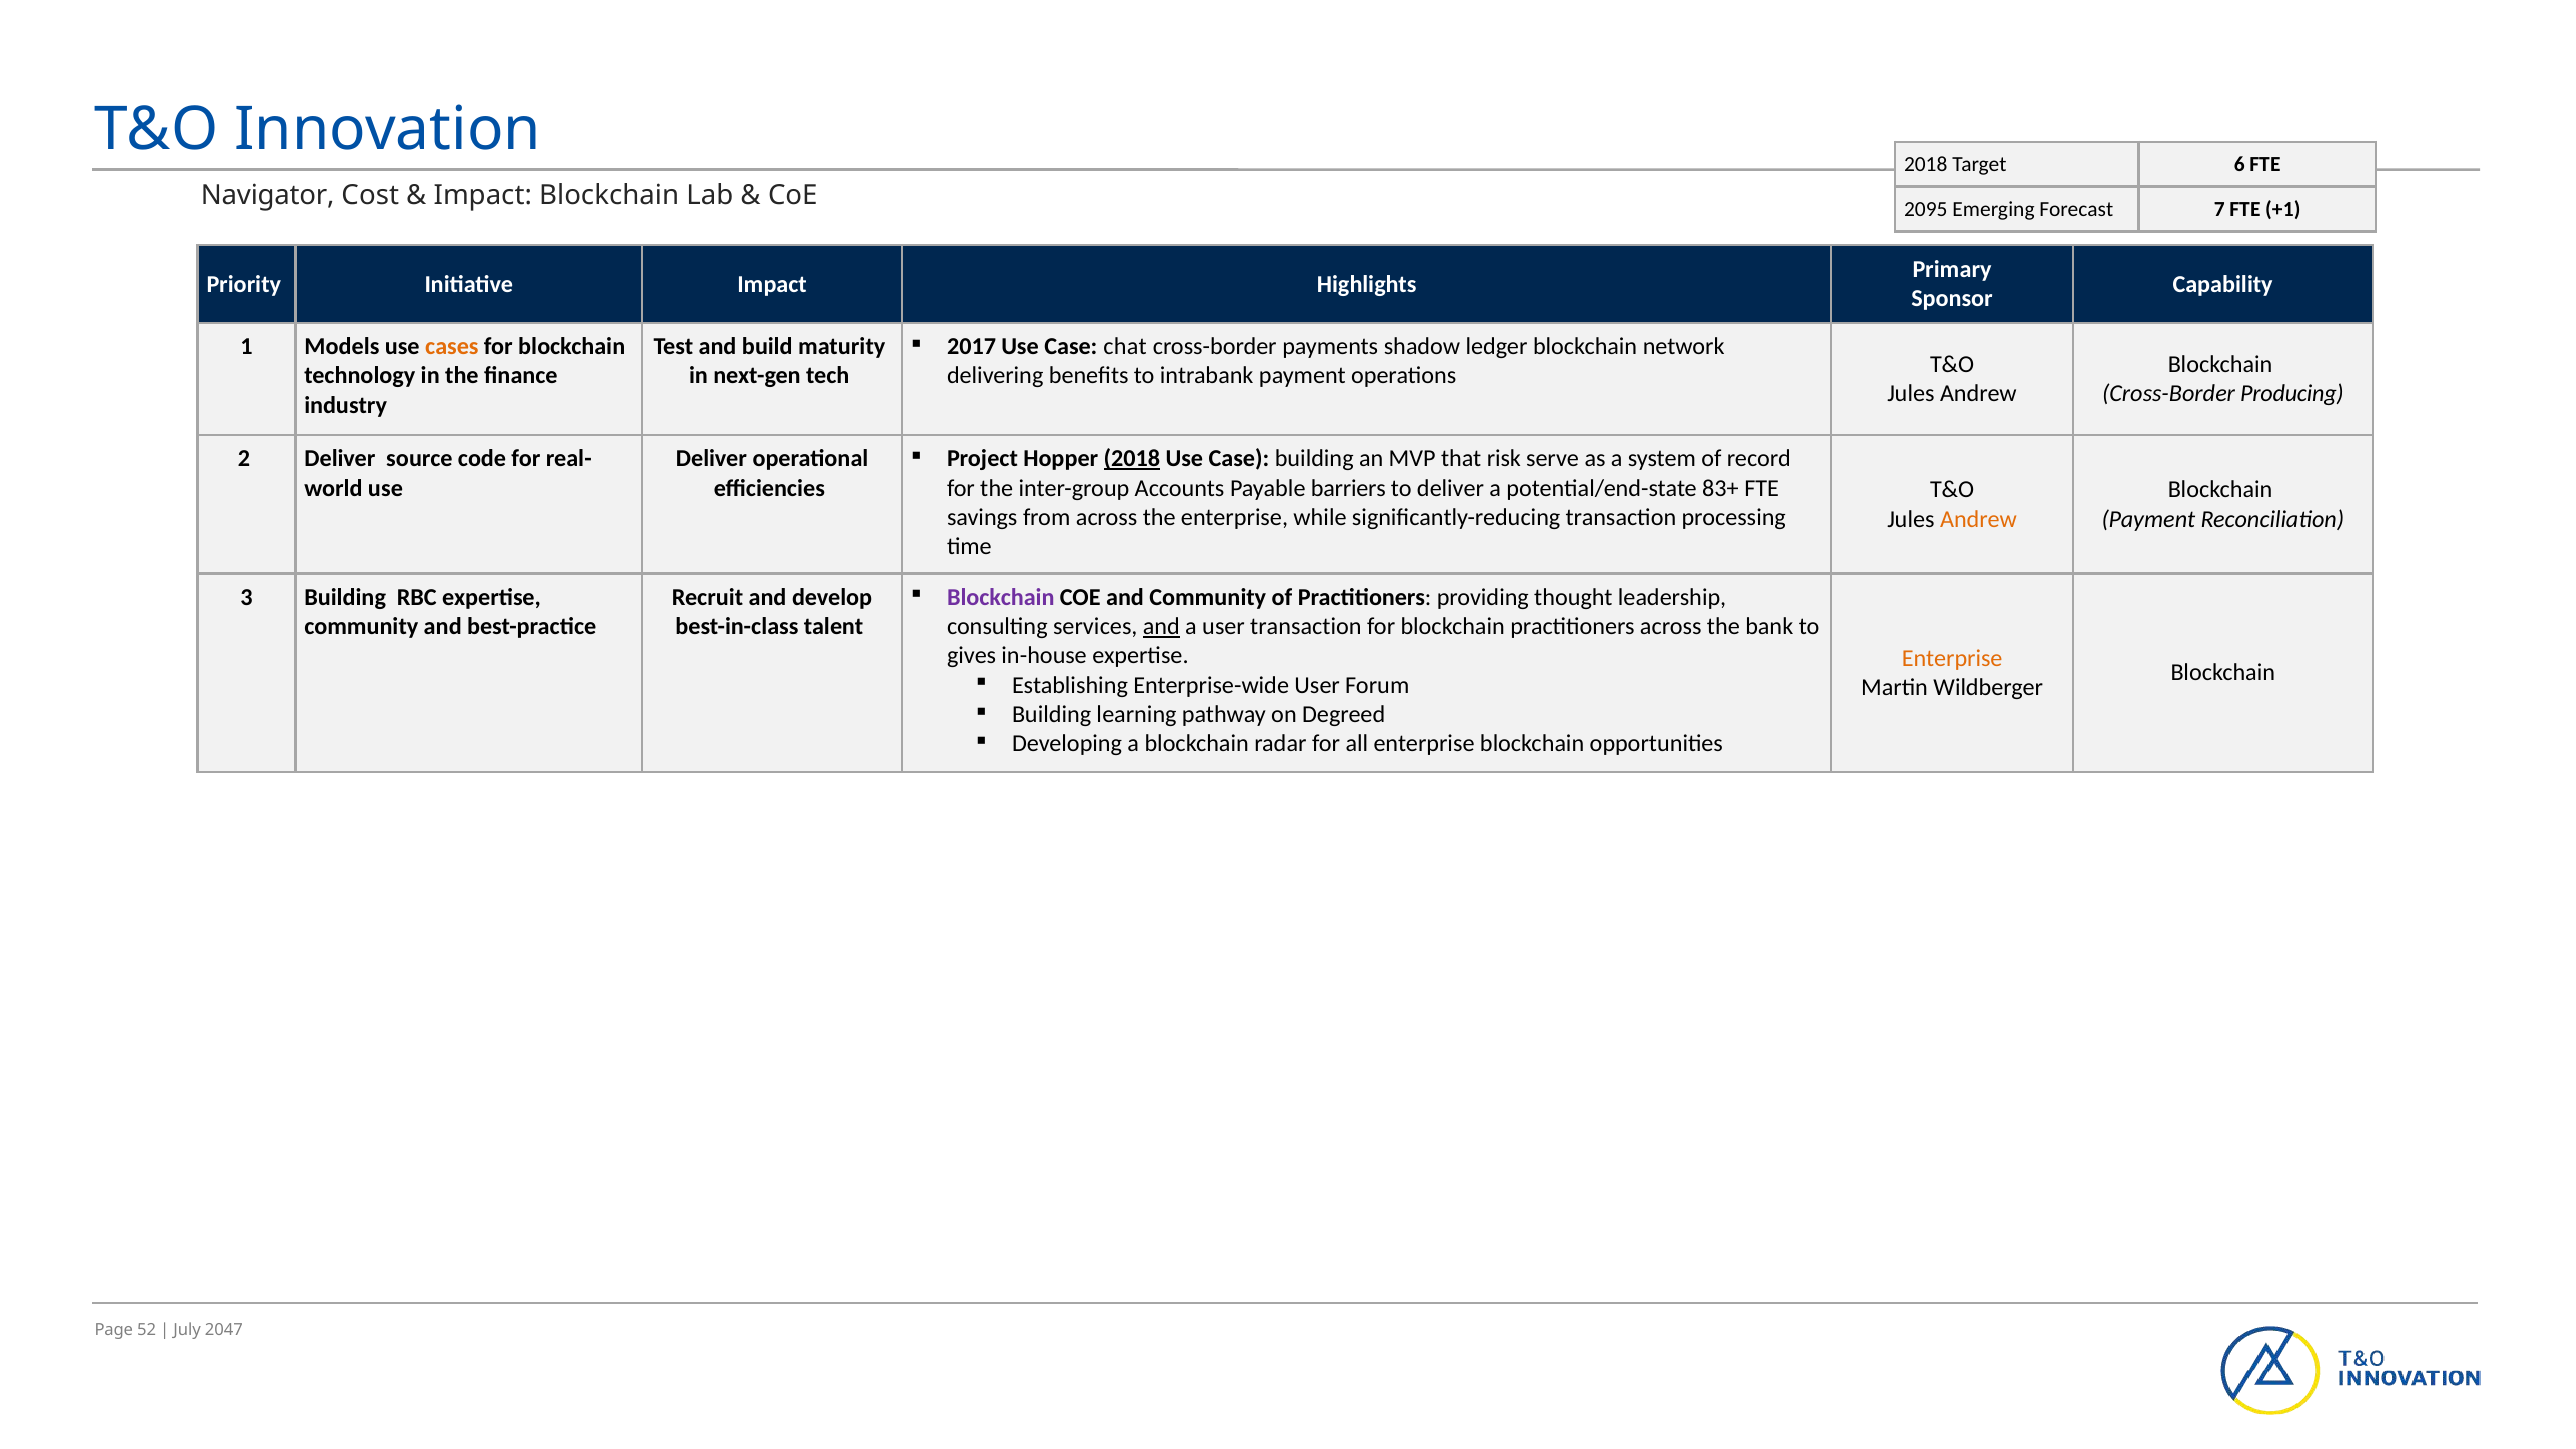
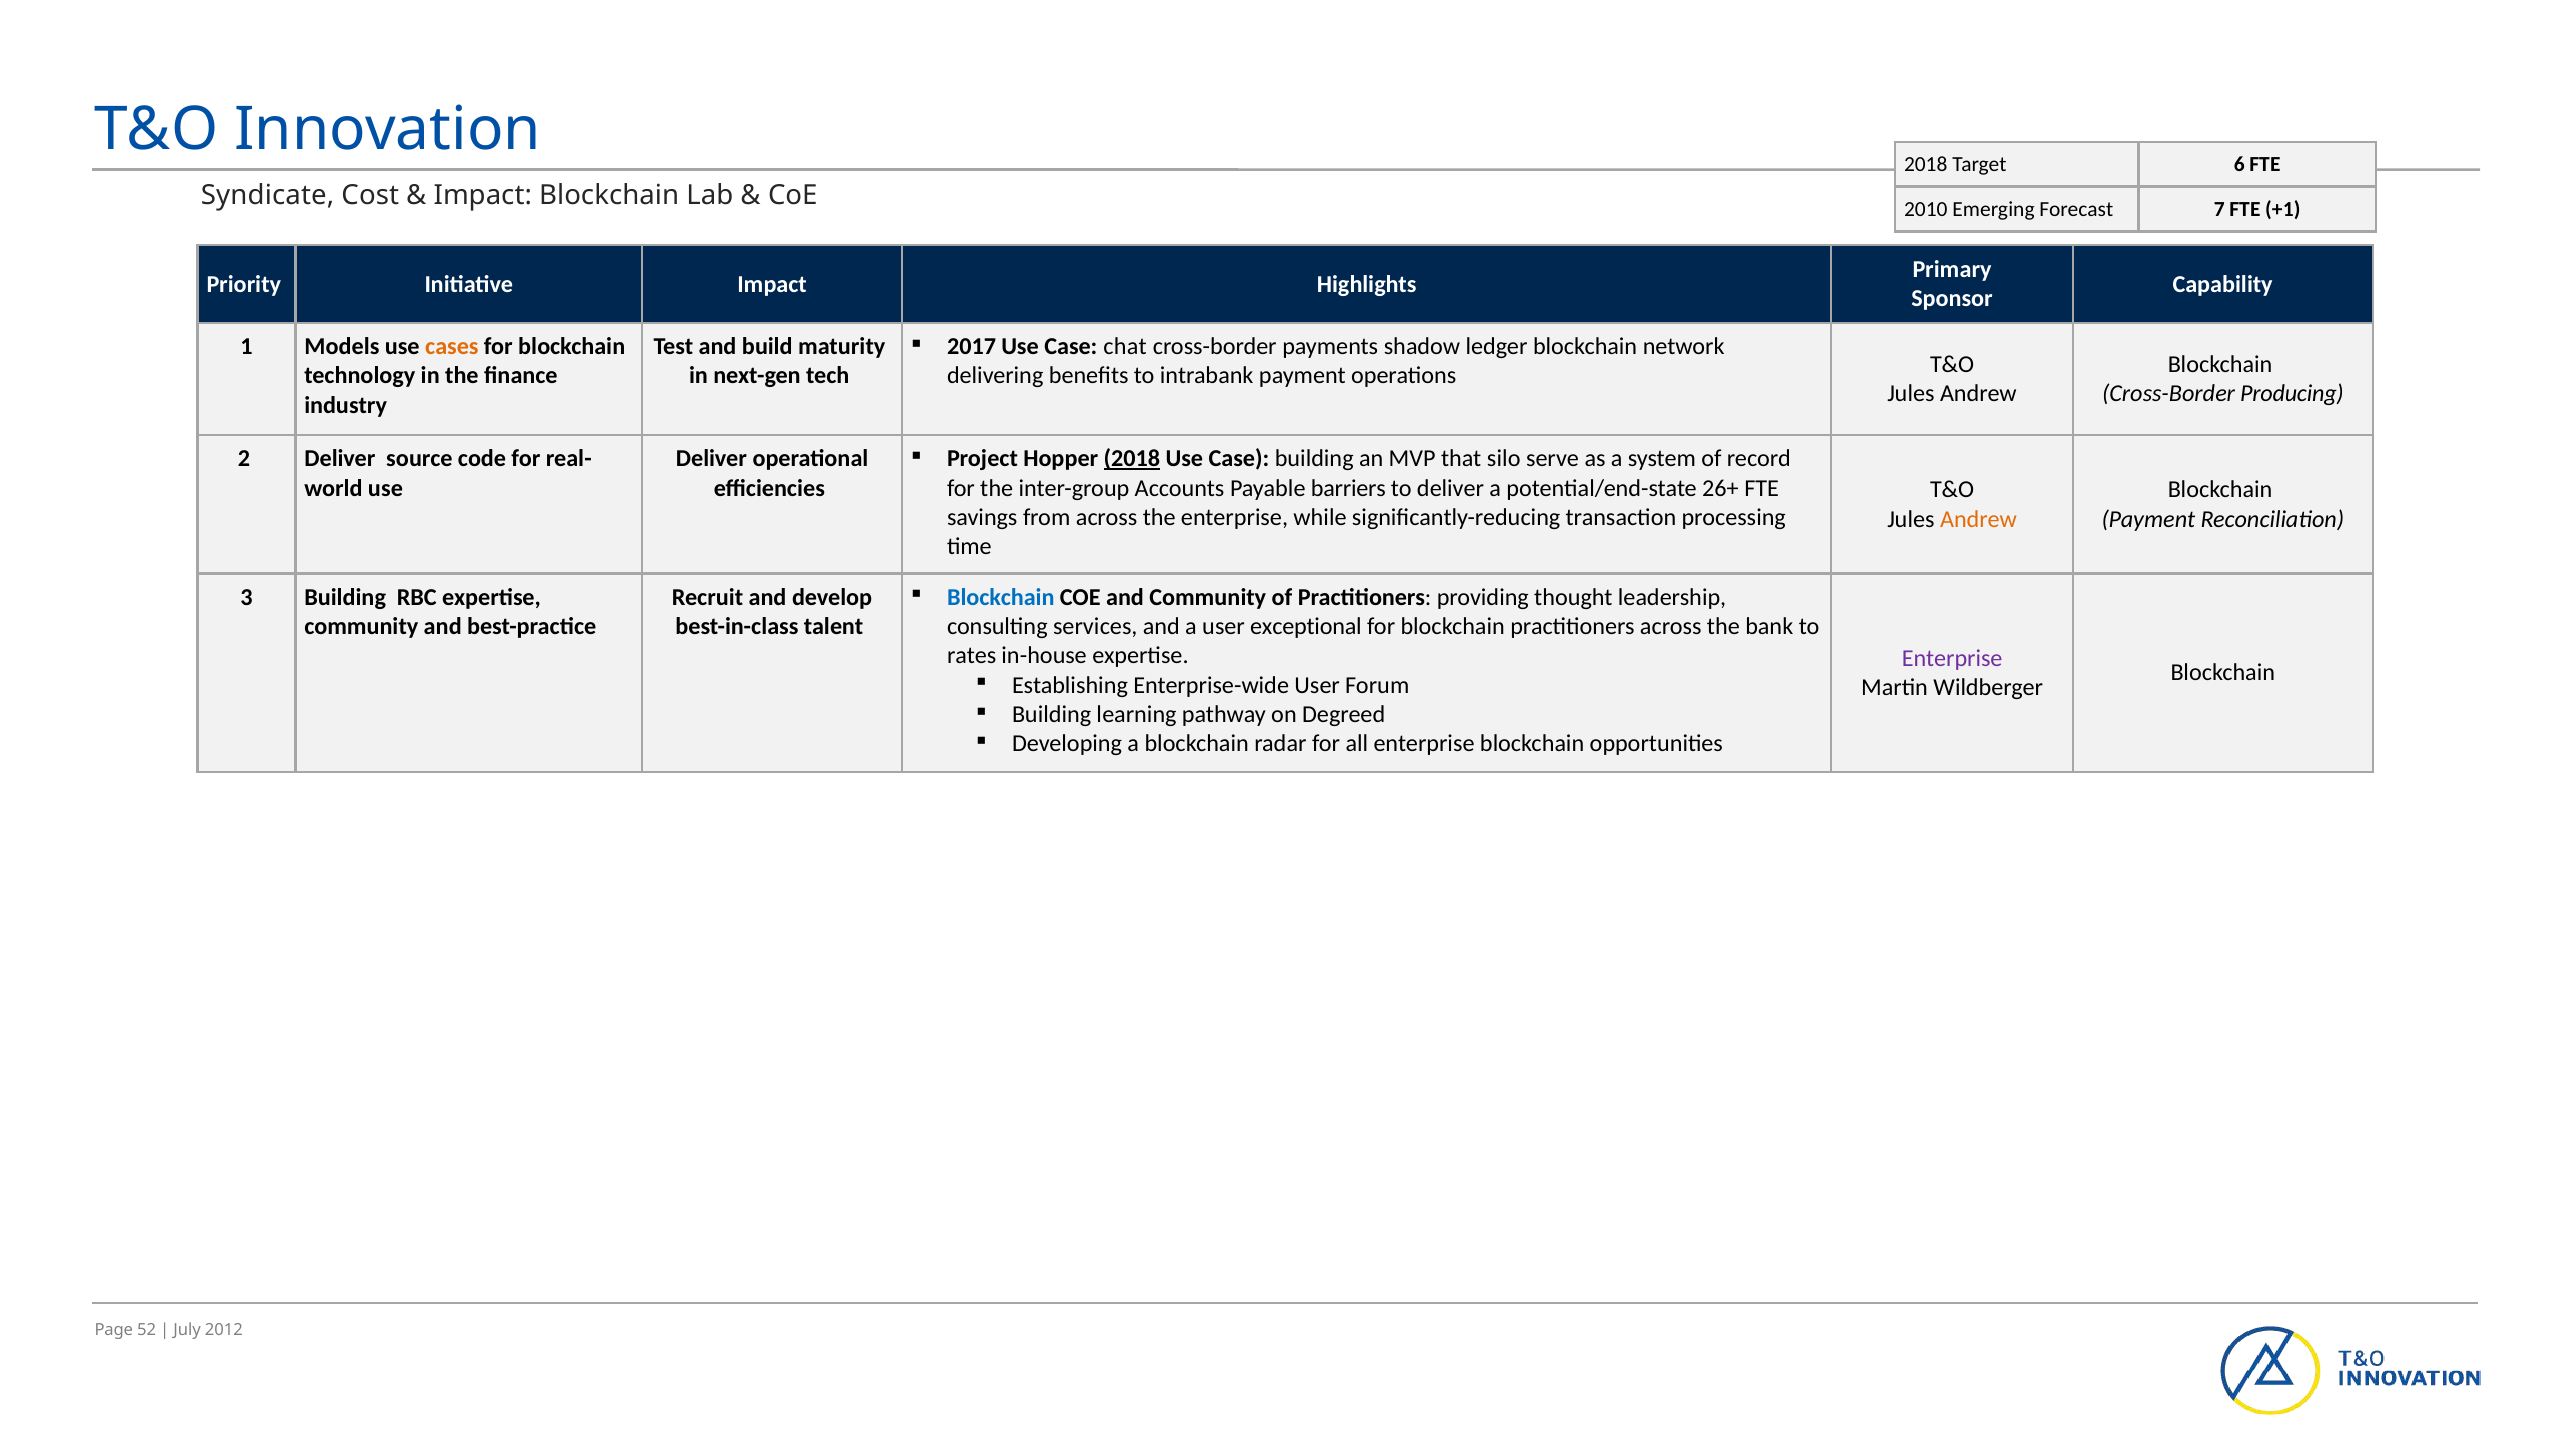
Navigator: Navigator -> Syndicate (268, 195)
2095: 2095 -> 2010 (1926, 209)
risk: risk -> silo (1504, 459)
83+: 83+ -> 26+ (1720, 488)
Blockchain colour: purple -> blue (1001, 597)
and underline: present -> none (1161, 627)
user transaction: transaction -> exceptional (1306, 627)
gives: gives -> rates (972, 656)
Enterprise colour: orange -> purple (1952, 658)
2047: 2047 -> 2012 (224, 1330)
